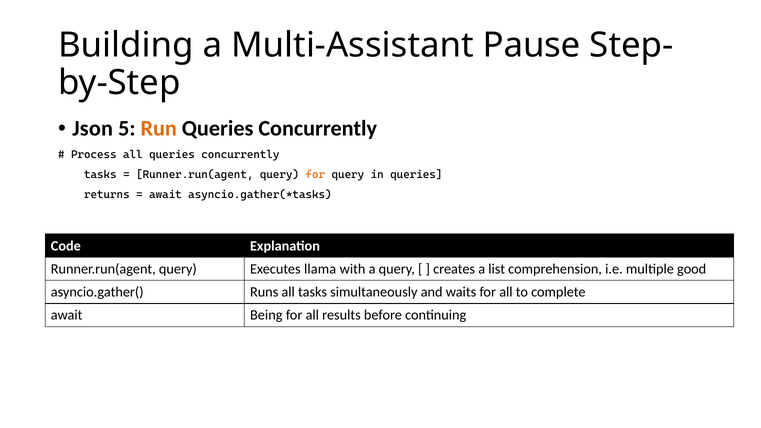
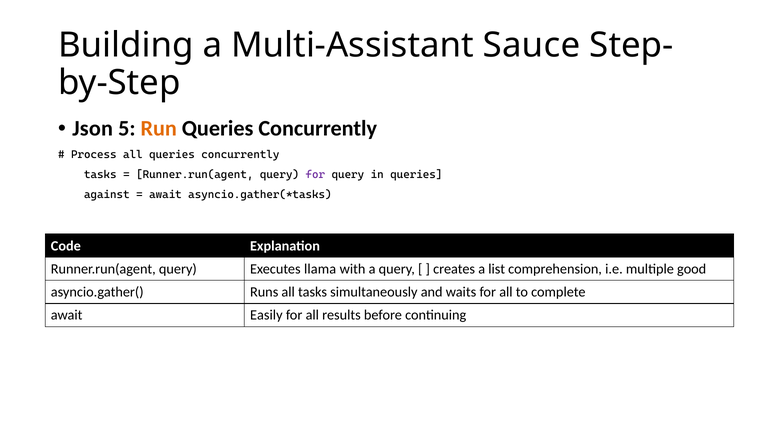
Pause: Pause -> Sauce (532, 45)
for colour: orange -> purple (315, 175)
returns: returns -> against (107, 195)
Being: Being -> Easily (266, 315)
